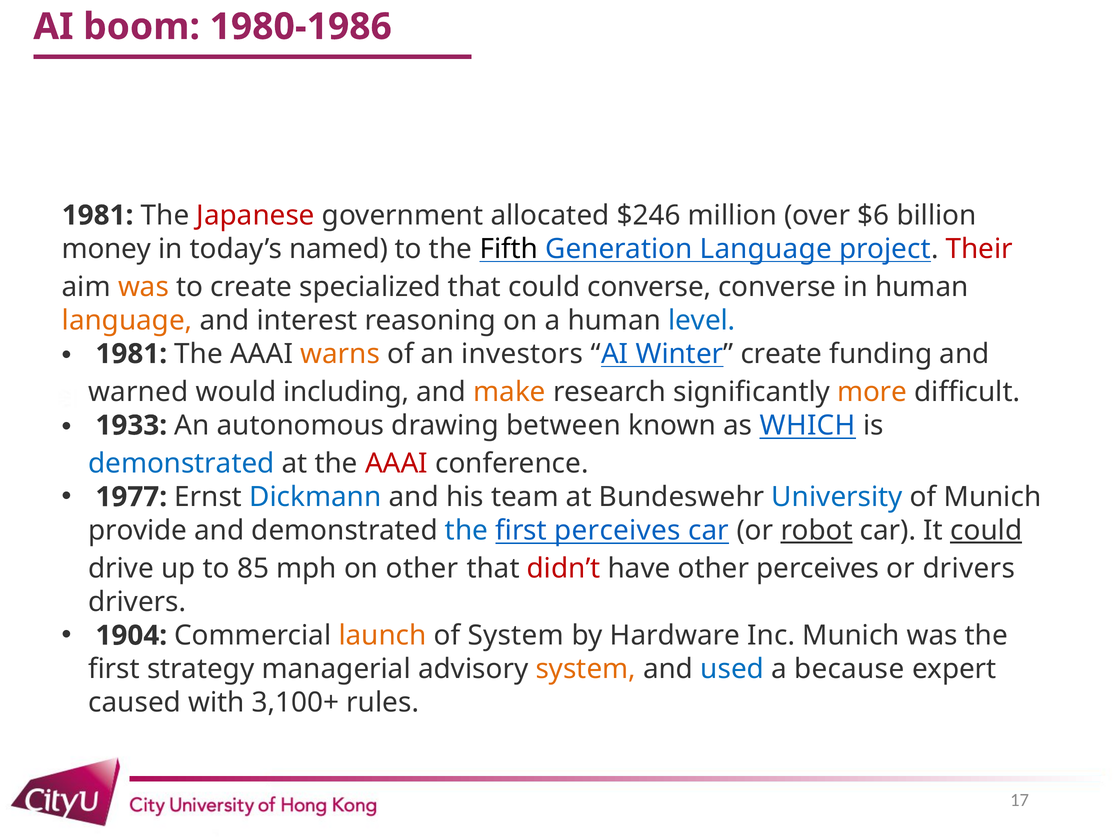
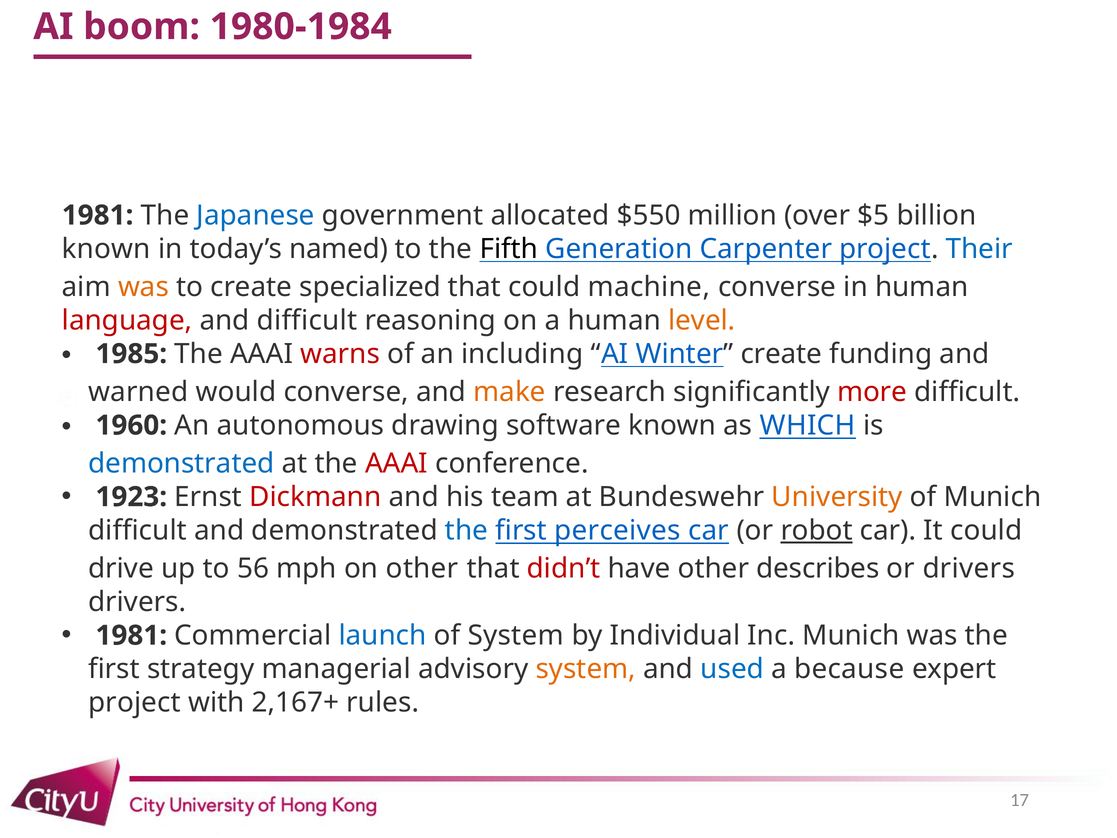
1980-1986: 1980-1986 -> 1980-1984 (301, 27)
Japanese colour: red -> blue (256, 215)
$246: $246 -> $550 (649, 215)
$6: $6 -> $5 (873, 215)
money: money -> known (106, 249)
Generation Language: Language -> Carpenter (766, 249)
Their colour: red -> blue (979, 249)
could converse: converse -> machine (649, 287)
language colour: orange -> red (127, 320)
and interest: interest -> difficult (307, 320)
level colour: blue -> orange (702, 320)
1981: 1981 -> 1985 (131, 354)
warns colour: orange -> red (340, 354)
investors: investors -> including (522, 354)
would including: including -> converse (346, 392)
more colour: orange -> red (872, 392)
1933: 1933 -> 1960 (131, 425)
between: between -> software (564, 425)
1977: 1977 -> 1923 (131, 497)
Dickmann colour: blue -> red (315, 497)
University colour: blue -> orange (837, 497)
provide: provide -> difficult (138, 530)
could underline: present -> none (986, 530)
85: 85 -> 56 (253, 568)
other perceives: perceives -> describes (818, 568)
1904: 1904 -> 1981 (131, 635)
launch colour: orange -> blue (383, 635)
Hardware: Hardware -> Individual (675, 635)
caused: caused -> project (135, 702)
3,100+: 3,100+ -> 2,167+ (296, 702)
